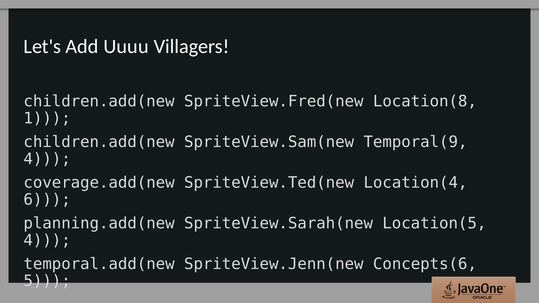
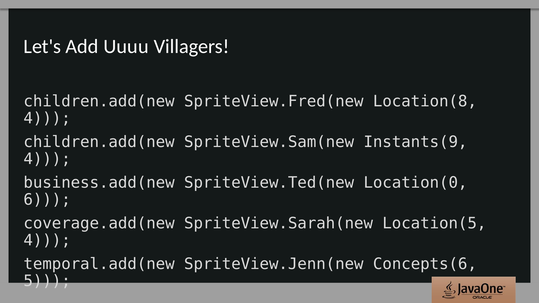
1: 1 -> 4 (47, 118)
Temporal(9: Temporal(9 -> Instants(9 (415, 142)
coverage.add(new: coverage.add(new -> business.add(new (99, 183)
Location(4: Location(4 -> Location(0 (415, 183)
planning.add(new: planning.add(new -> coverage.add(new (99, 224)
